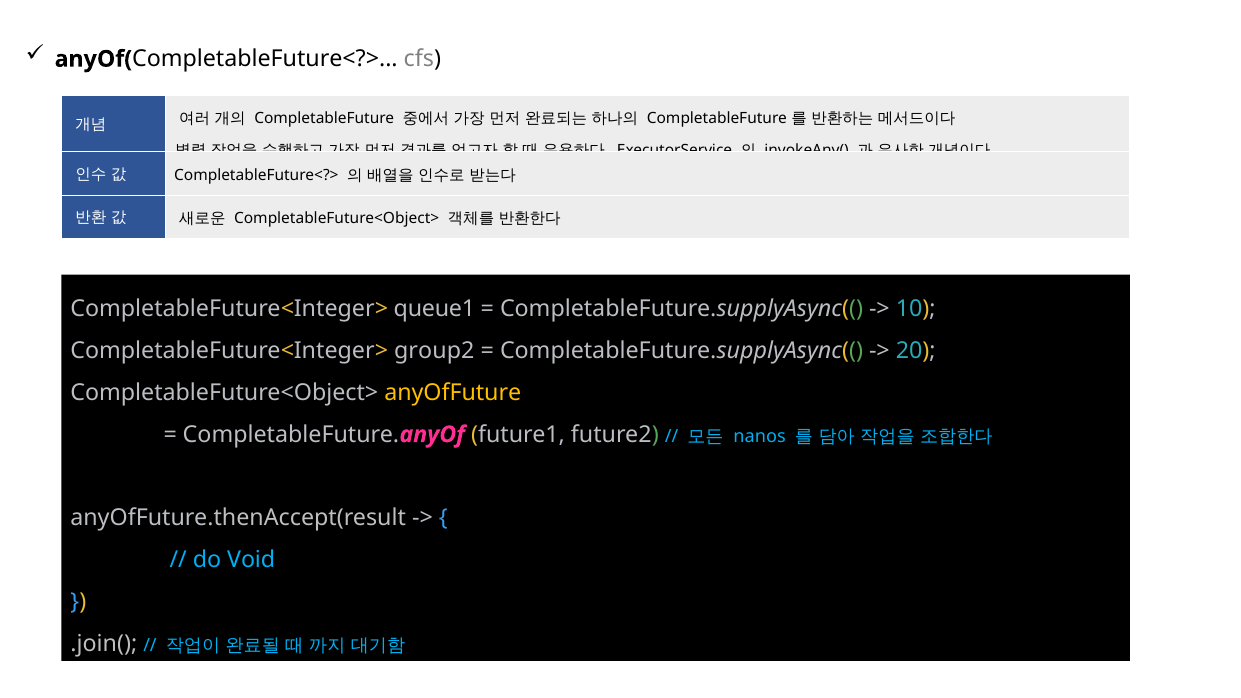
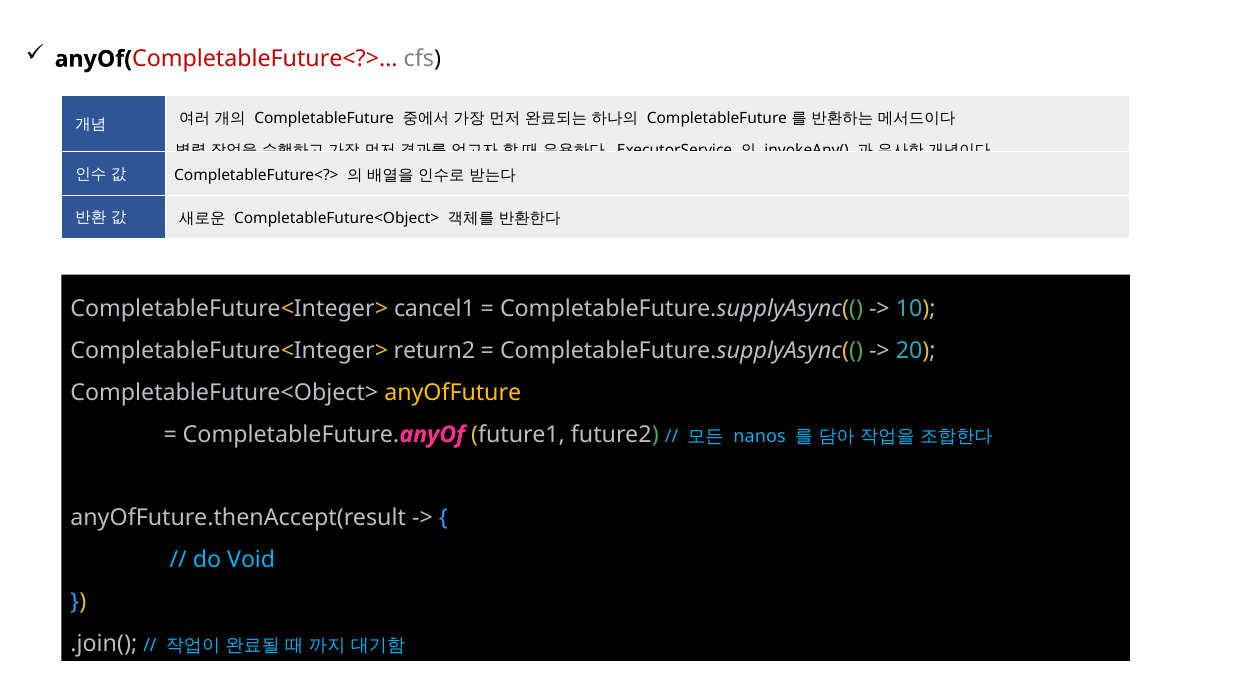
CompletableFuture<?> colour: black -> red (265, 59)
queue1: queue1 -> cancel1 (434, 309)
group2: group2 -> return2 (434, 351)
